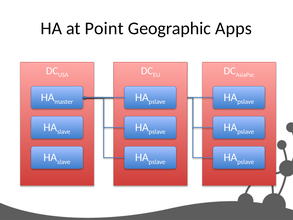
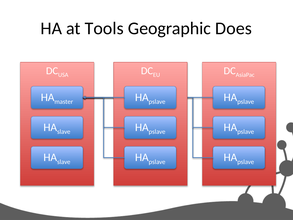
Point: Point -> Tools (104, 28)
Apps: Apps -> Does (234, 28)
